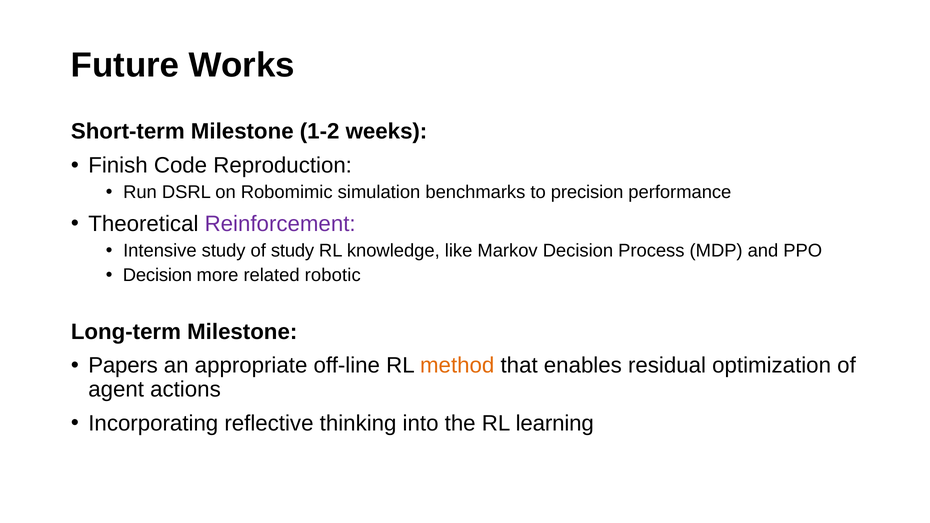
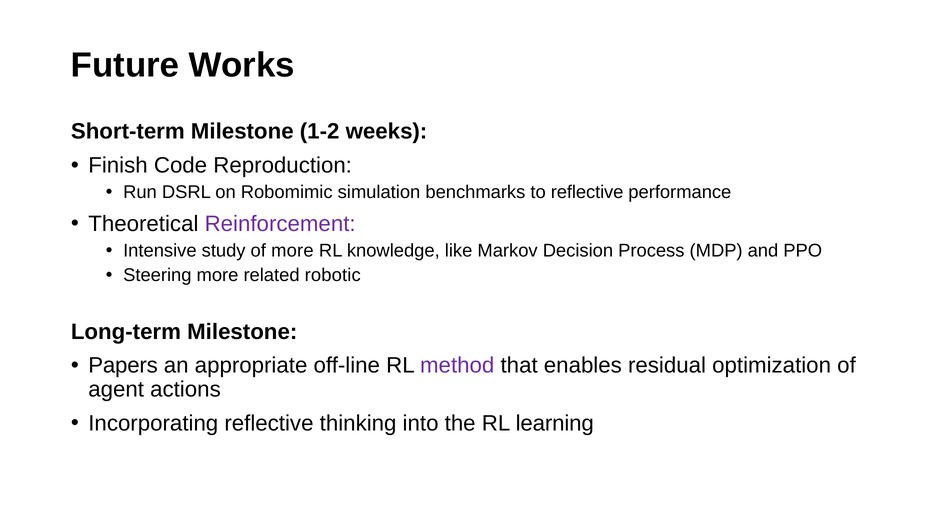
to precision: precision -> reflective (587, 192)
of study: study -> more (292, 251)
Decision: Decision -> Steering (157, 275)
method colour: orange -> purple (457, 366)
